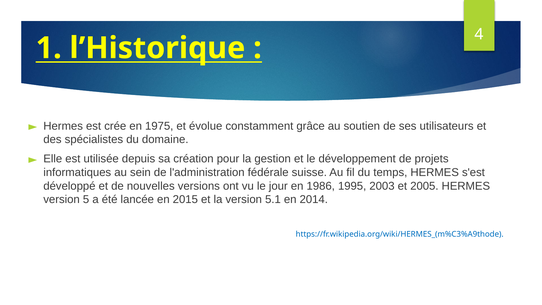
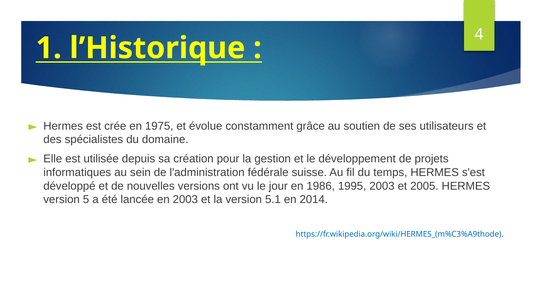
en 2015: 2015 -> 2003 (185, 199)
